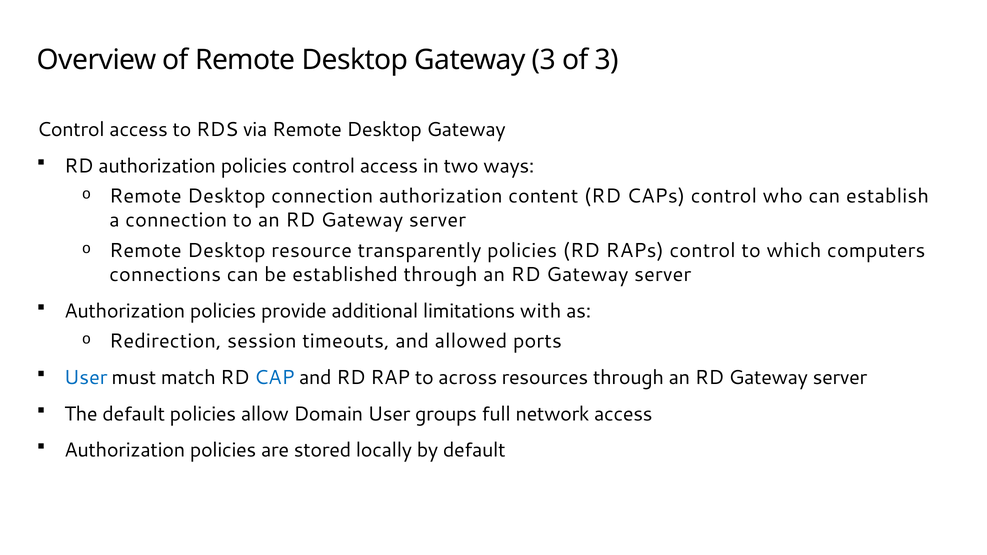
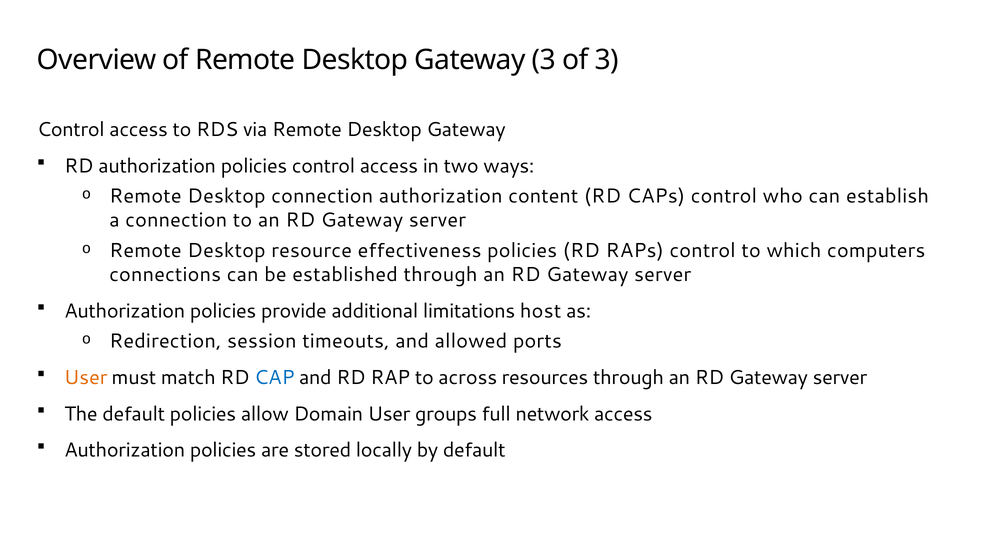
transparently: transparently -> effectiveness (420, 251)
with: with -> host (541, 311)
User colour: blue -> orange (86, 378)
